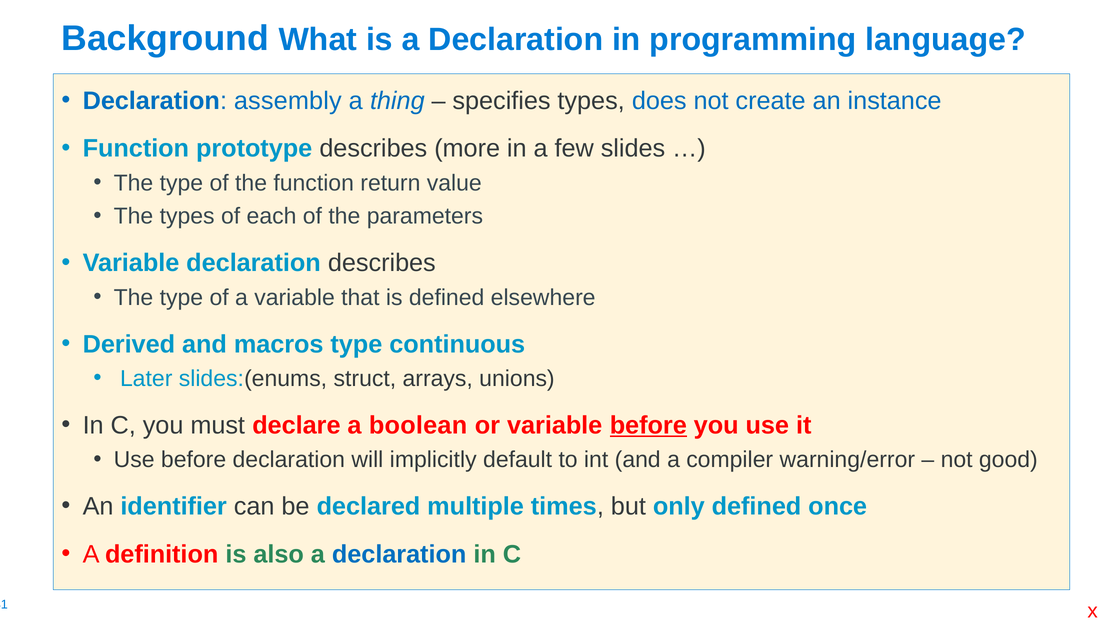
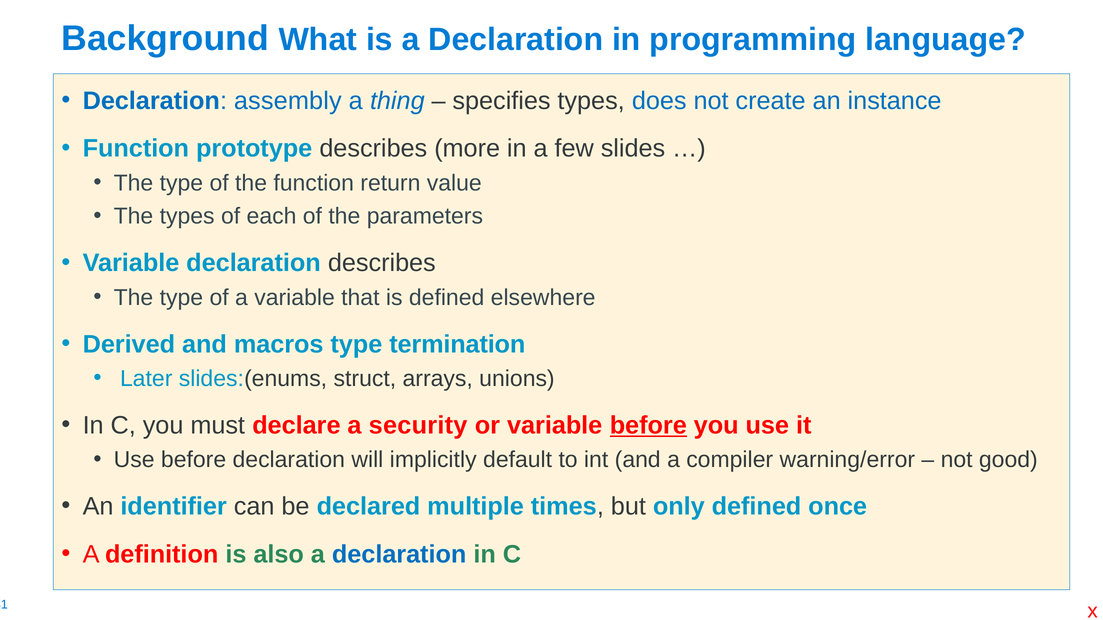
continuous: continuous -> termination (457, 344)
boolean: boolean -> security (418, 426)
